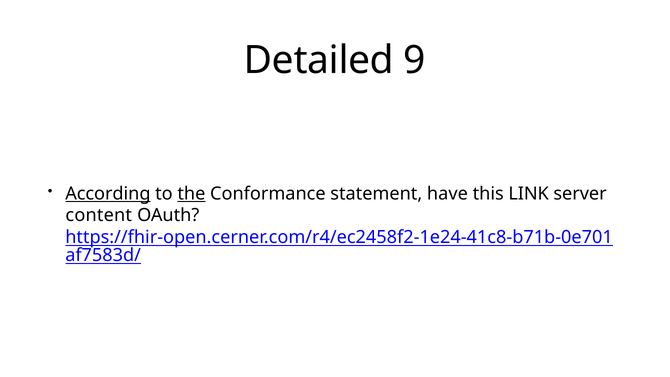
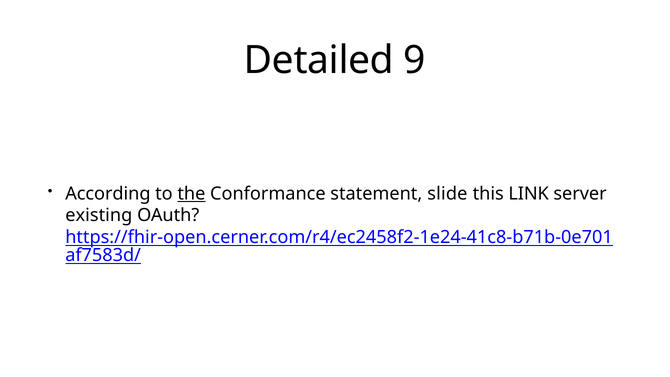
According underline: present -> none (108, 194)
have: have -> slide (447, 194)
content: content -> existing (99, 215)
